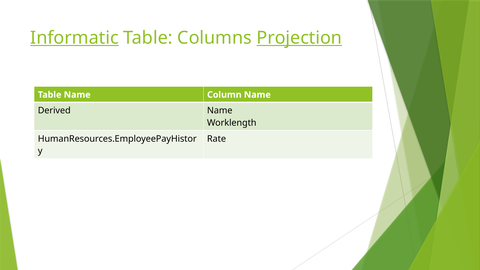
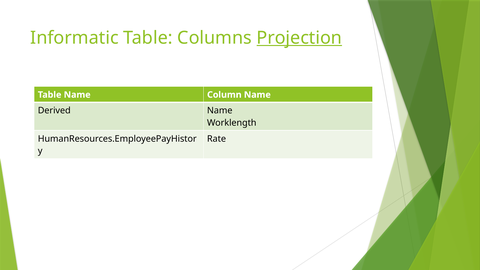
Informatic underline: present -> none (74, 38)
